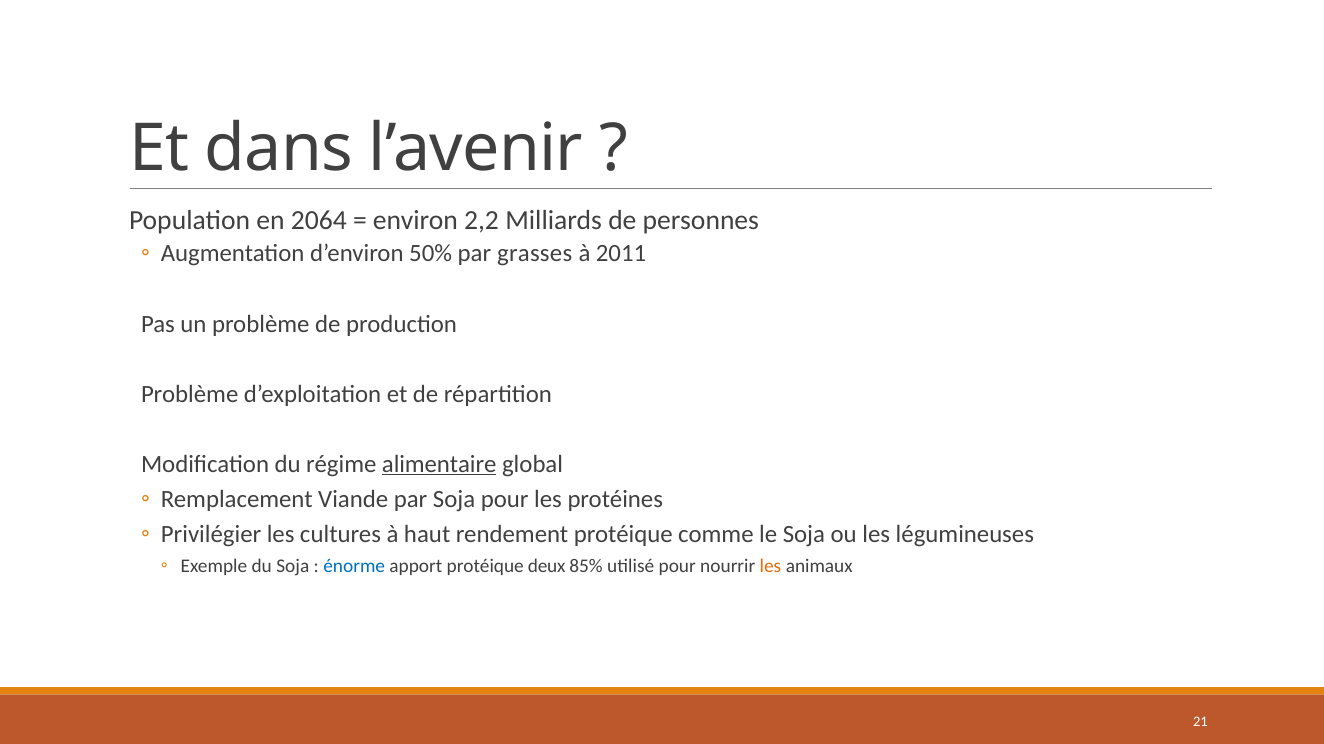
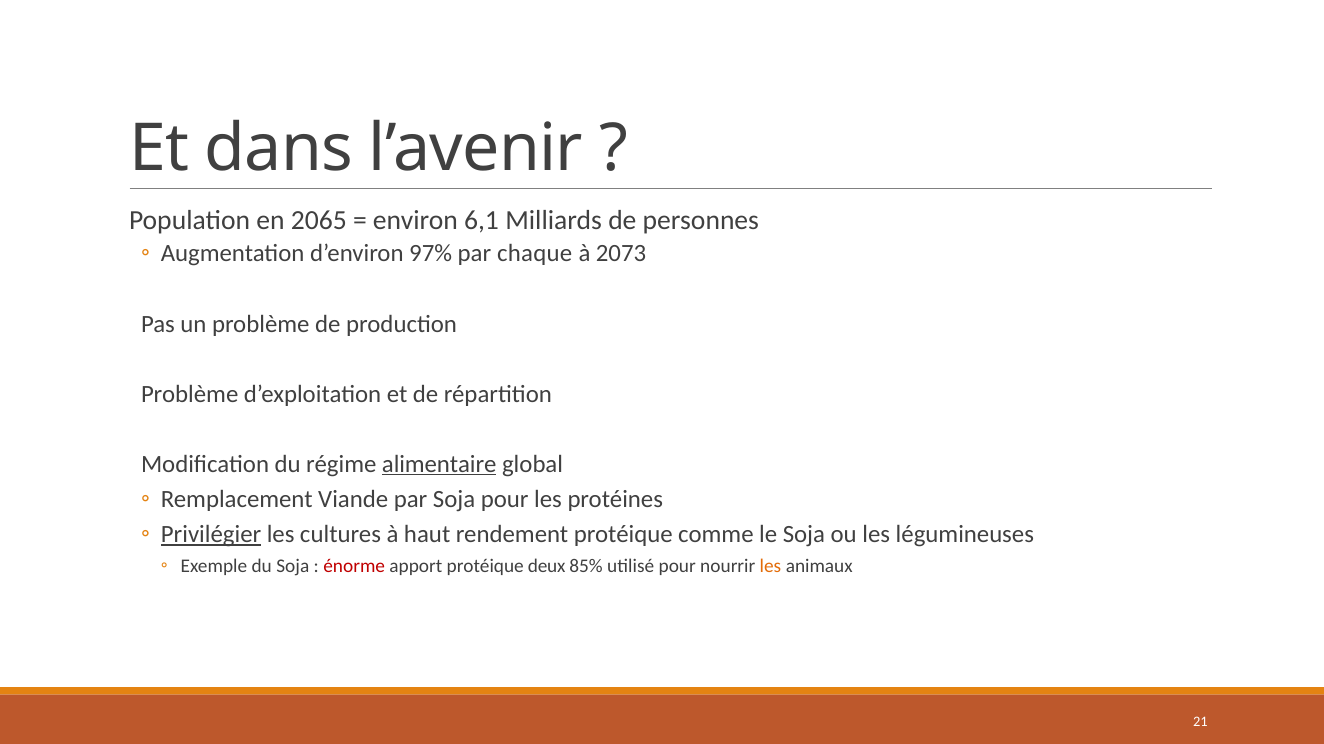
2064: 2064 -> 2065 (319, 220)
2,2: 2,2 -> 6,1 (482, 220)
50%: 50% -> 97% (431, 254)
grasses: grasses -> chaque (535, 254)
2011: 2011 -> 2073 (621, 254)
Privilégier underline: none -> present (211, 535)
énorme colour: blue -> red (354, 567)
